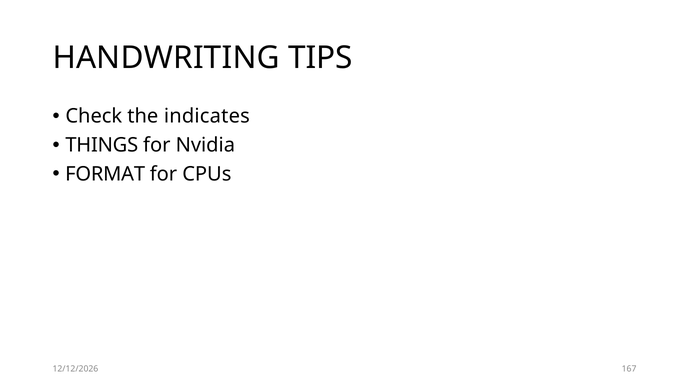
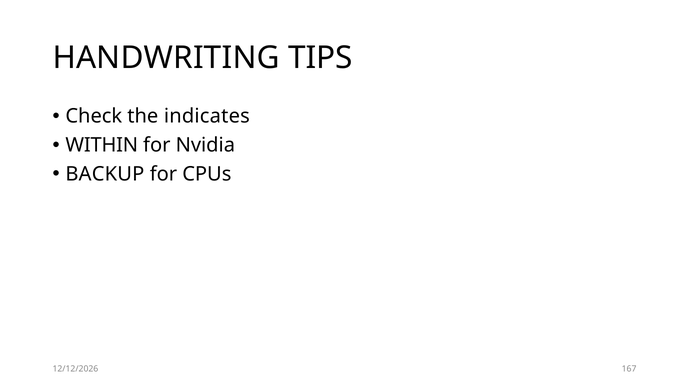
THINGS: THINGS -> WITHIN (102, 145)
FORMAT: FORMAT -> BACKUP (105, 174)
